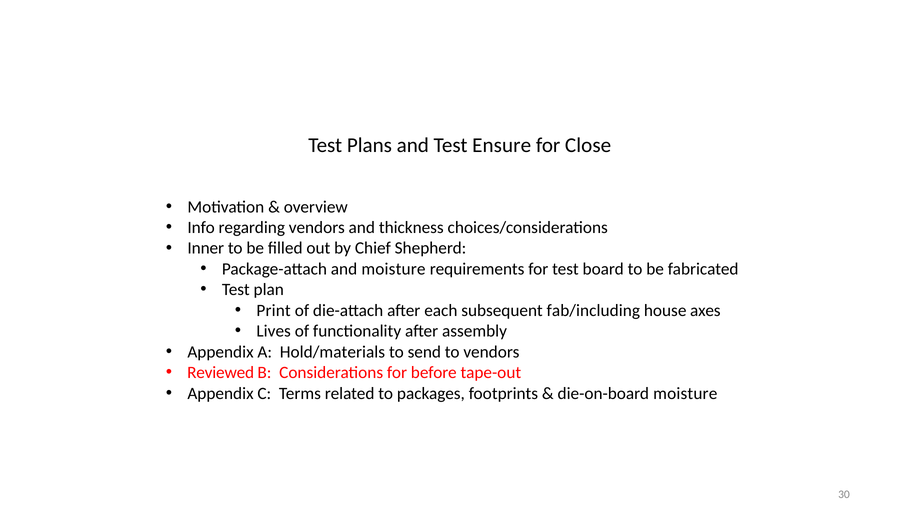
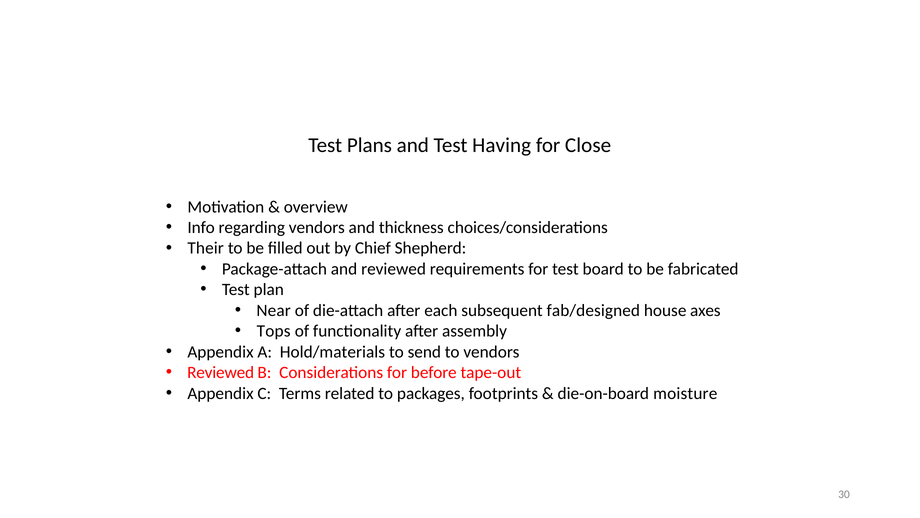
Ensure: Ensure -> Having (502, 145)
Inner: Inner -> Their (206, 248)
and moisture: moisture -> reviewed (394, 269)
Print: Print -> Near (274, 310)
fab/including: fab/including -> fab/designed (593, 310)
Lives: Lives -> Tops (274, 331)
